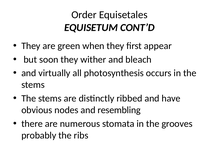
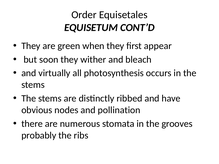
resembling: resembling -> pollination (119, 110)
